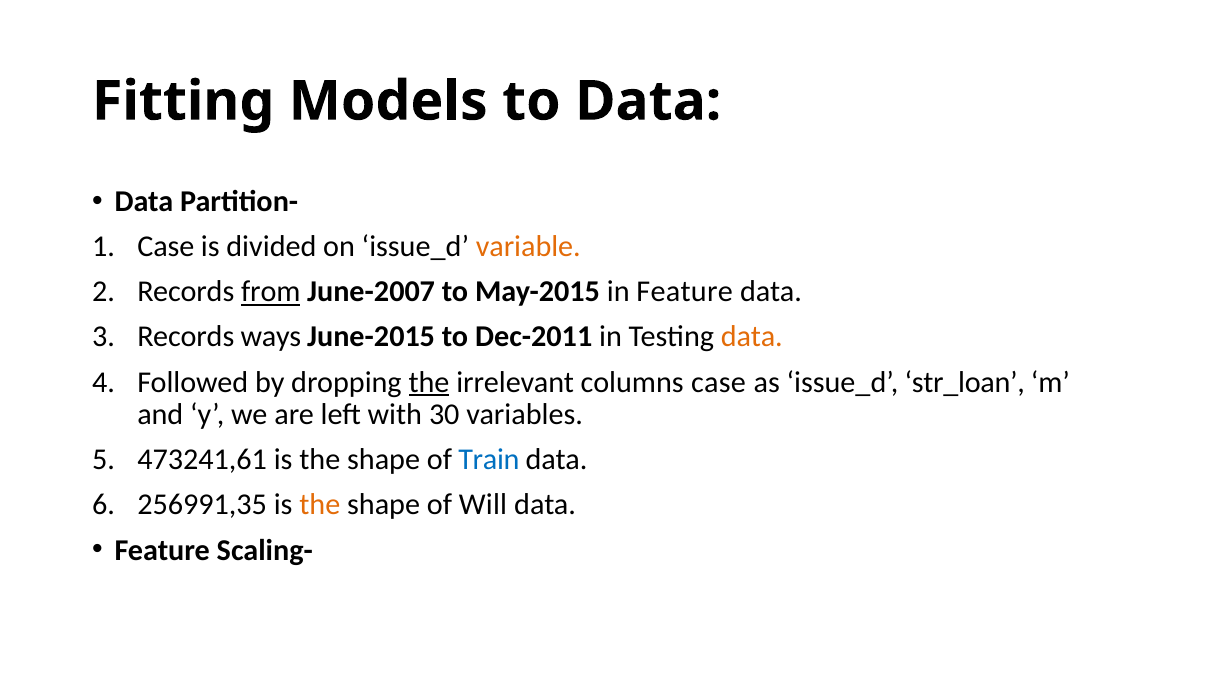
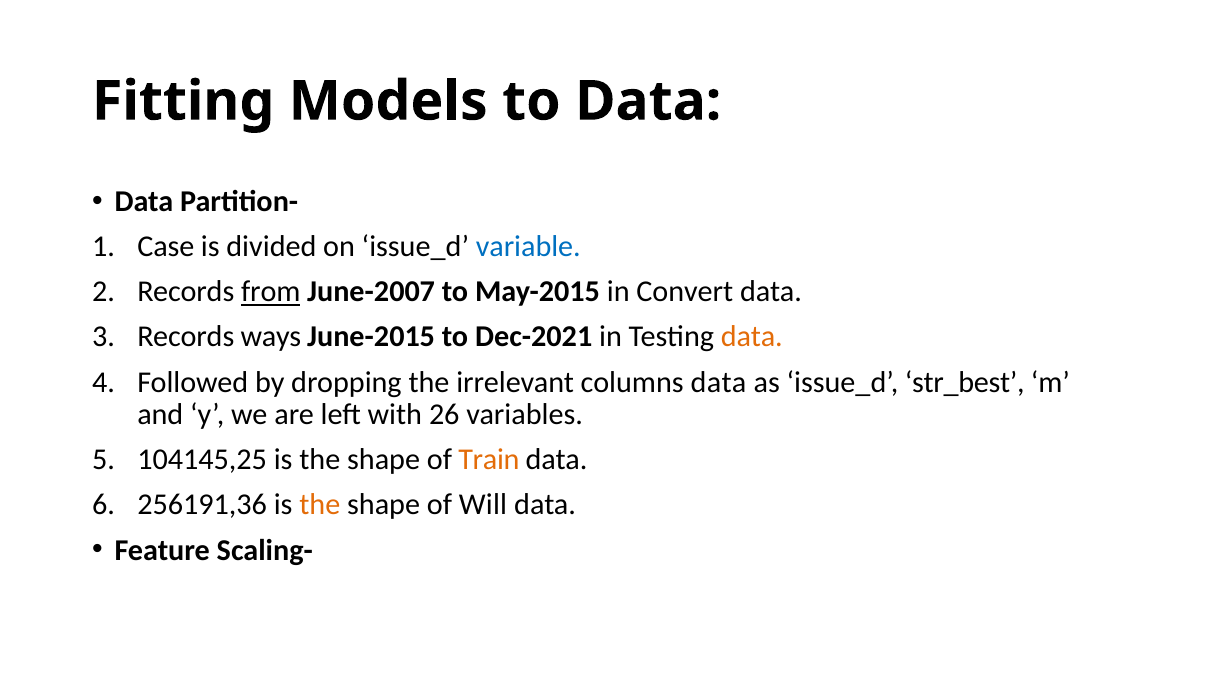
variable colour: orange -> blue (528, 247)
in Feature: Feature -> Convert (685, 292)
Dec-2011: Dec-2011 -> Dec-2021 (534, 337)
the underline: present -> none (429, 382)
columns case: case -> data (718, 382)
str_loan: str_loan -> str_best (965, 382)
30: 30 -> 26 (444, 415)
473241,61: 473241,61 -> 104145,25 (202, 460)
Train colour: blue -> orange (489, 460)
256991,35: 256991,35 -> 256191,36 (202, 505)
